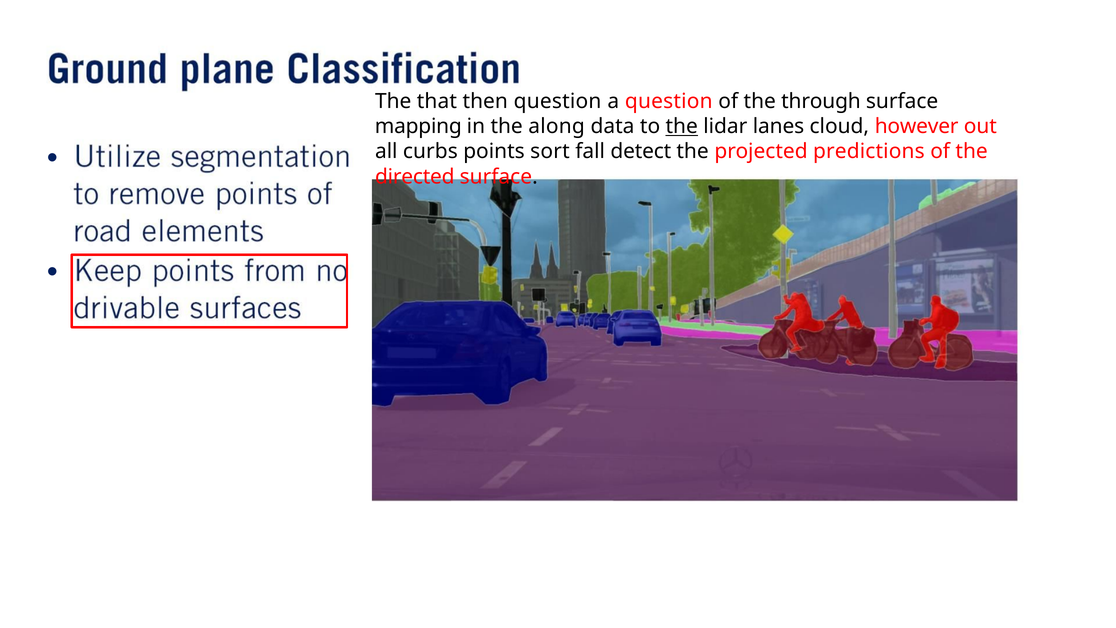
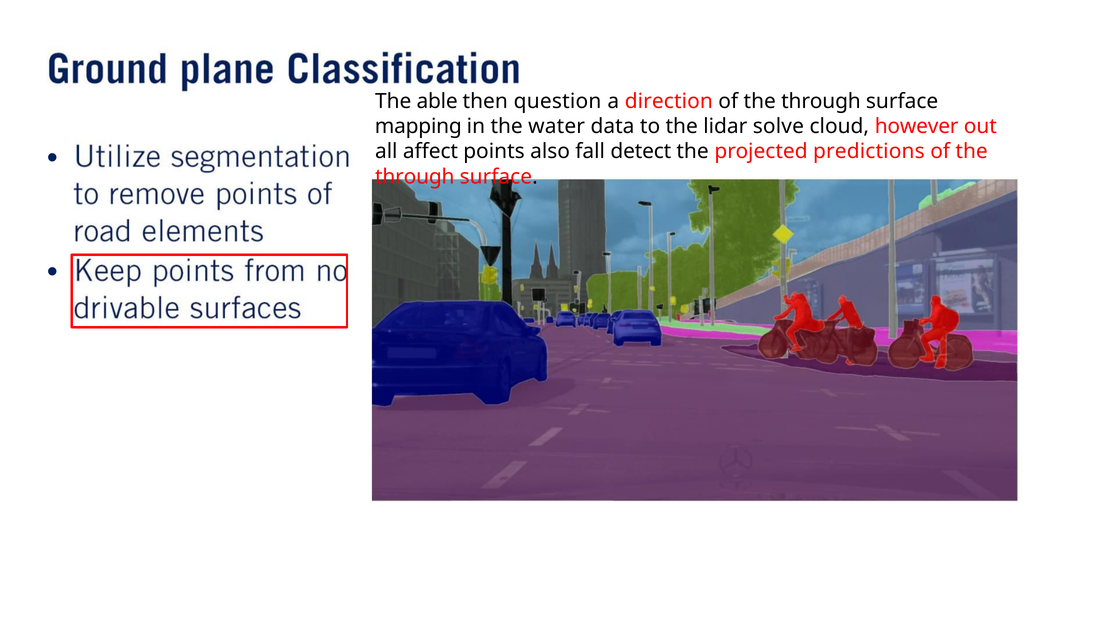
that: that -> able (437, 101)
a question: question -> direction (669, 101)
along: along -> water (557, 126)
the underline: present -> none (682, 126)
lanes: lanes -> solve (778, 126)
curbs: curbs -> affect (430, 151)
sort: sort -> also (550, 151)
directed: directed -> through (415, 177)
